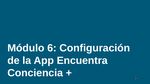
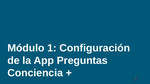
6: 6 -> 1 (52, 48)
Encuentra: Encuentra -> Preguntas (82, 61)
